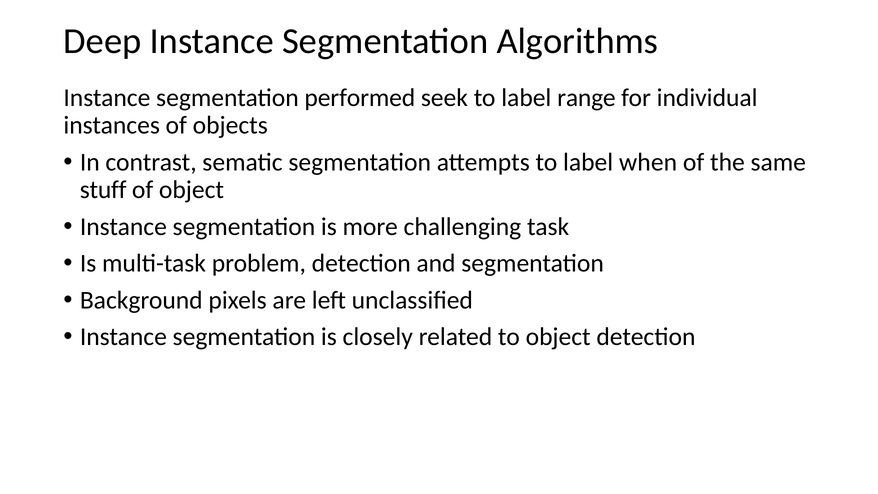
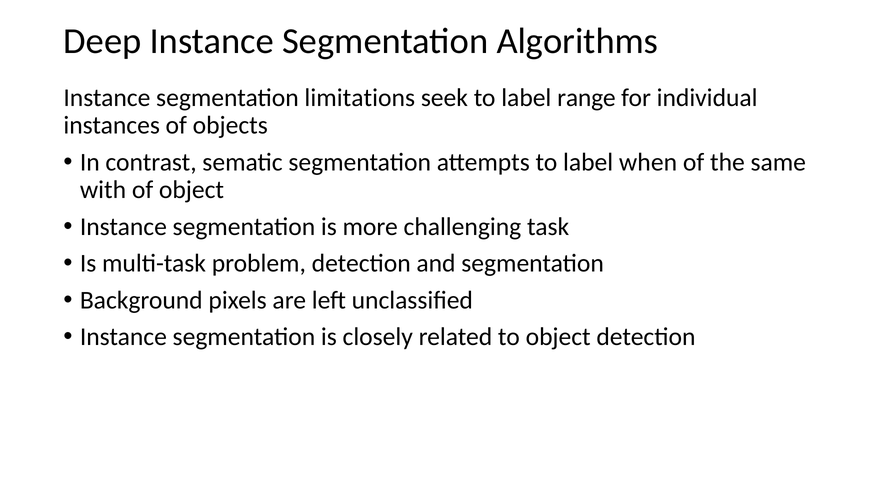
performed: performed -> limitations (360, 98)
stuff: stuff -> with (103, 190)
